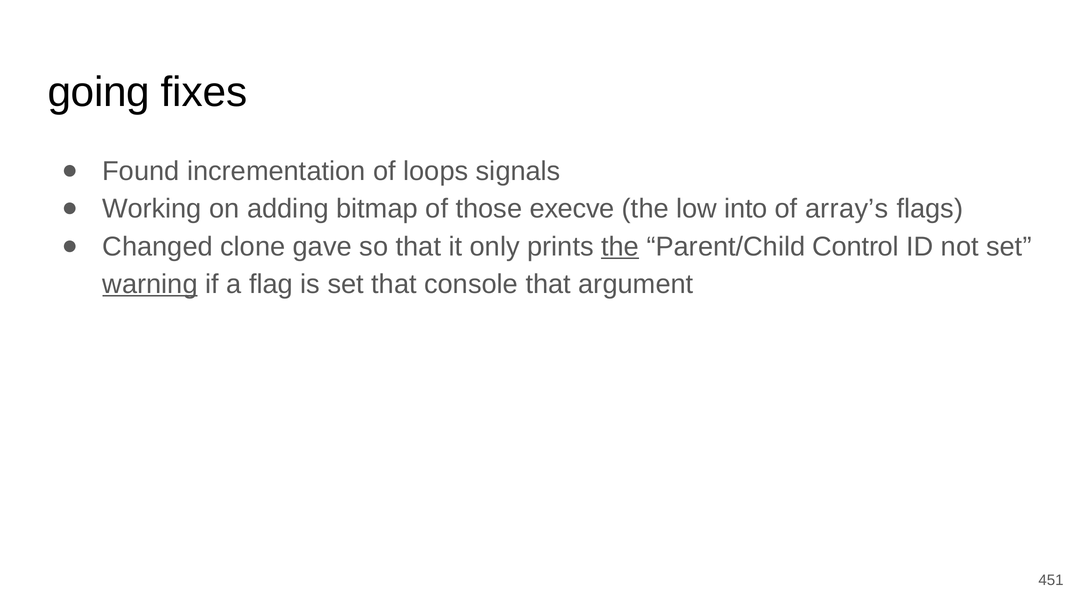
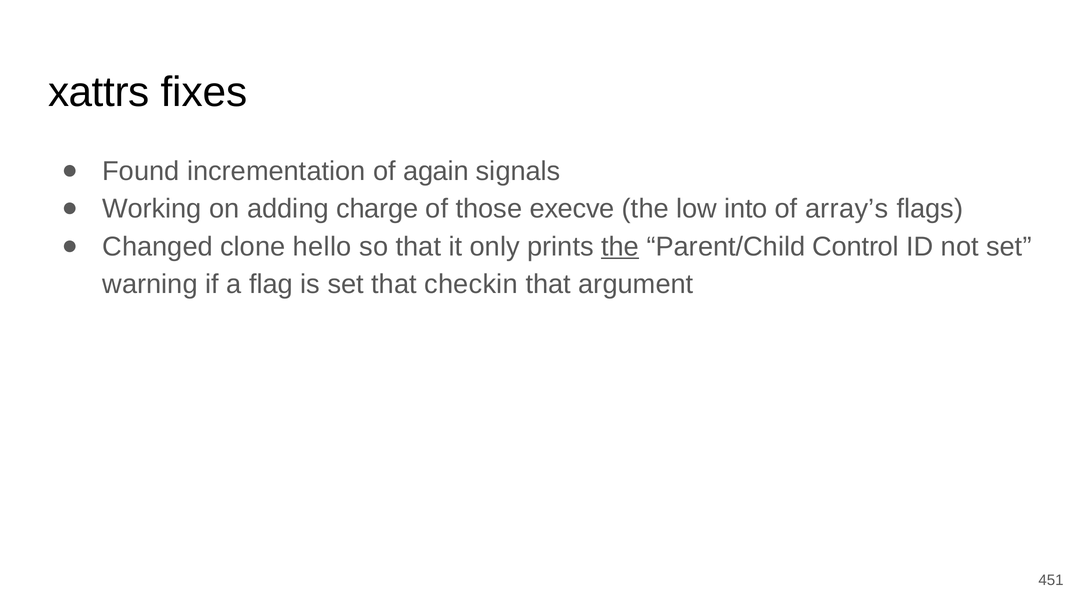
going: going -> xattrs (99, 92)
loops: loops -> again (436, 171)
bitmap: bitmap -> charge (377, 209)
gave: gave -> hello (322, 246)
warning underline: present -> none (150, 284)
console: console -> checkin (471, 284)
